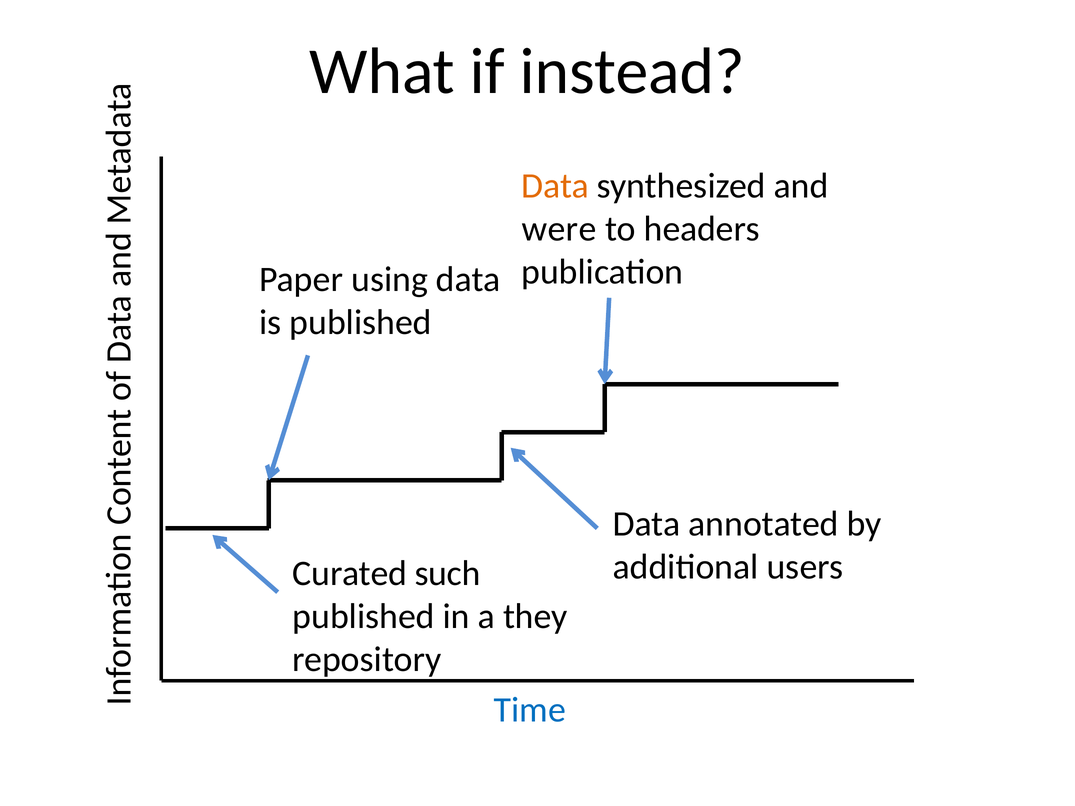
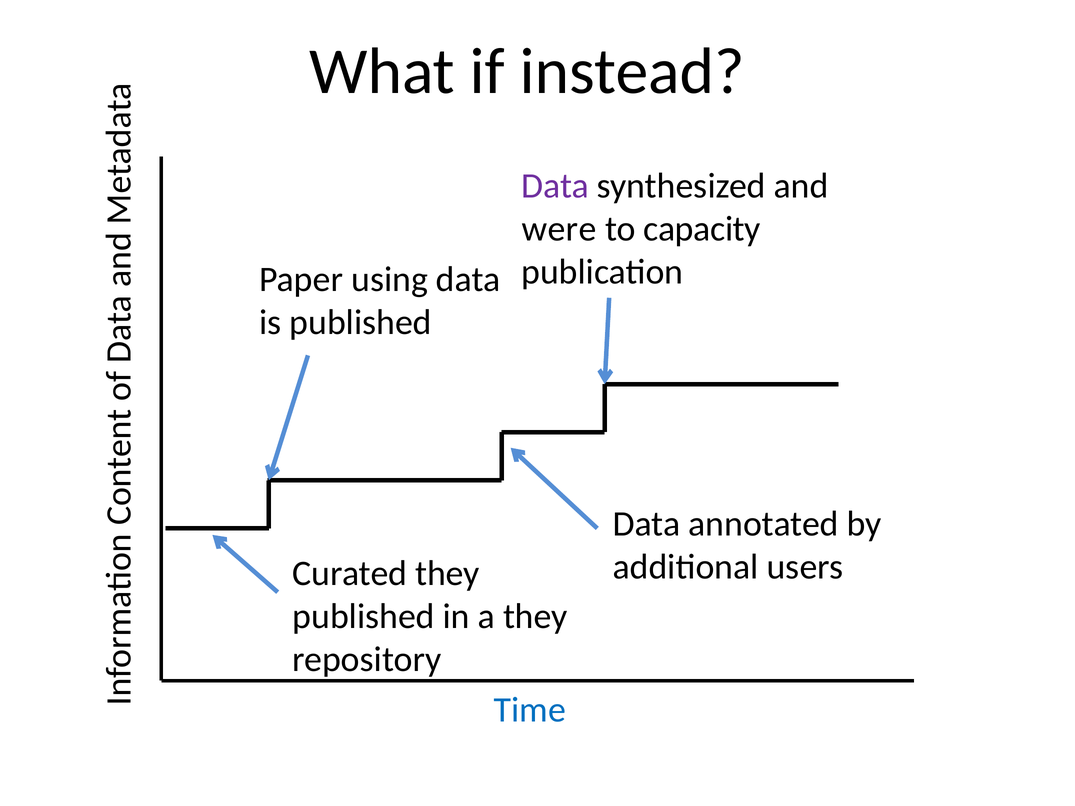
Data colour: orange -> purple (555, 186)
headers: headers -> capacity (702, 229)
Curated such: such -> they (447, 573)
